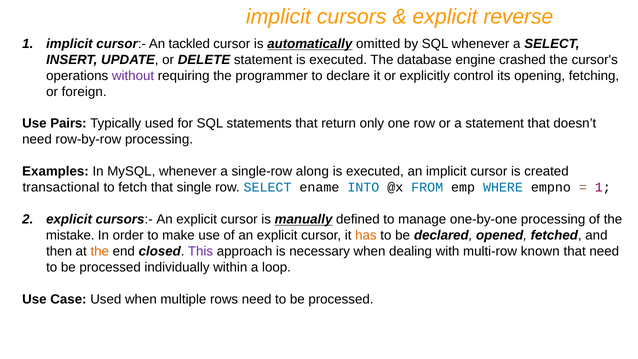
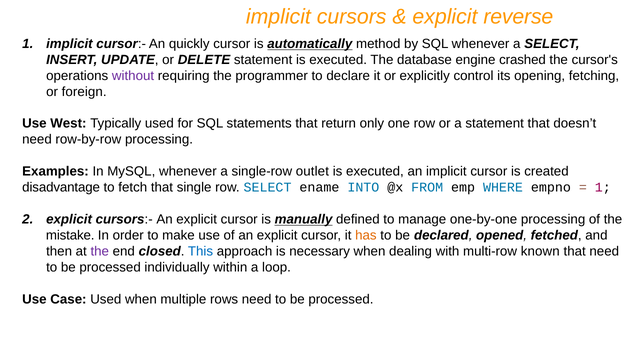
tackled: tackled -> quickly (189, 44)
omitted: omitted -> method (378, 44)
Pairs: Pairs -> West (68, 124)
along: along -> outlet (312, 171)
transactional: transactional -> disadvantage (61, 187)
the colour: orange -> purple (100, 251)
This colour: purple -> blue (201, 251)
